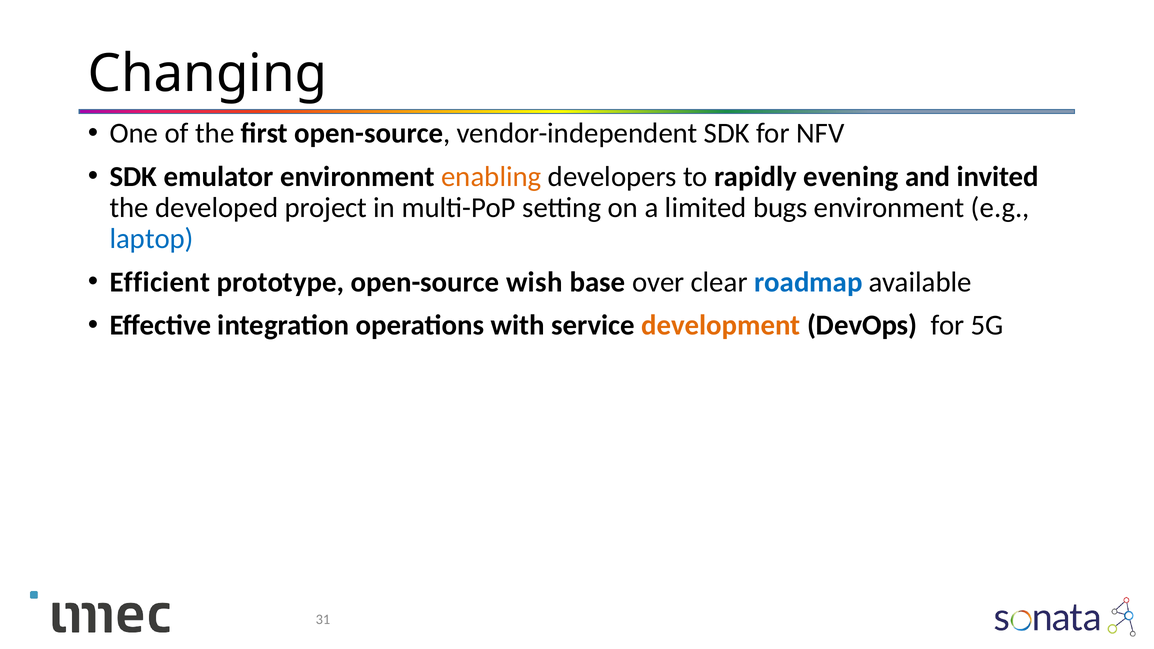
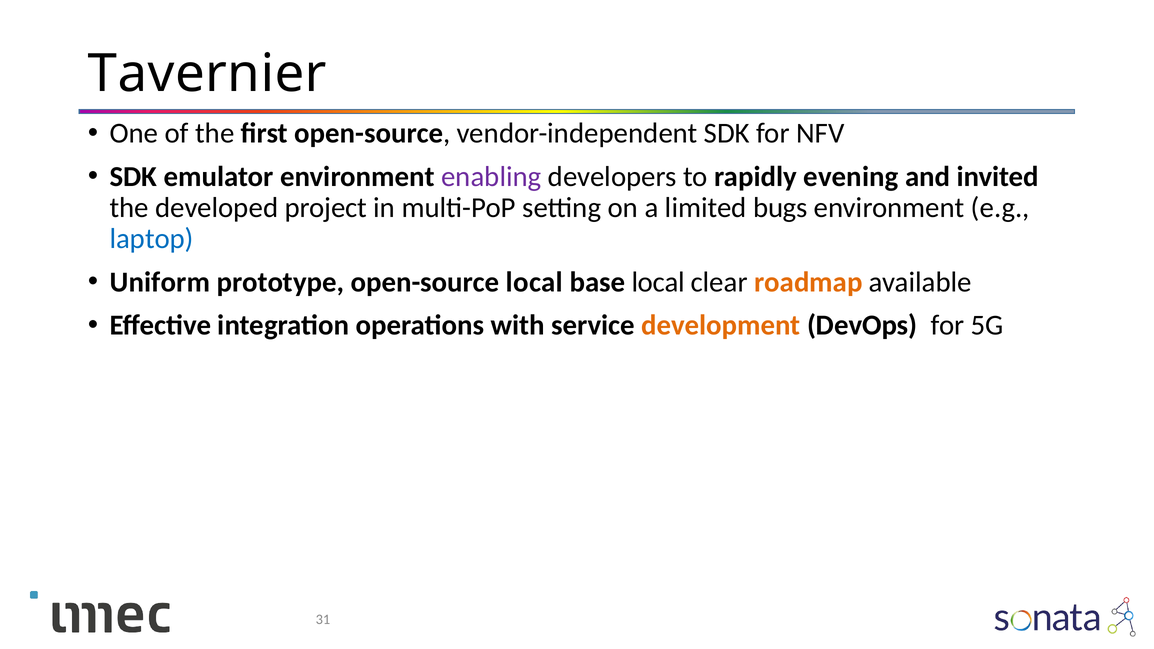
Changing: Changing -> Tavernier (207, 74)
enabling colour: orange -> purple (491, 177)
Efficient: Efficient -> Uniform (160, 282)
open-source wish: wish -> local (534, 282)
base over: over -> local (658, 282)
roadmap colour: blue -> orange (808, 282)
